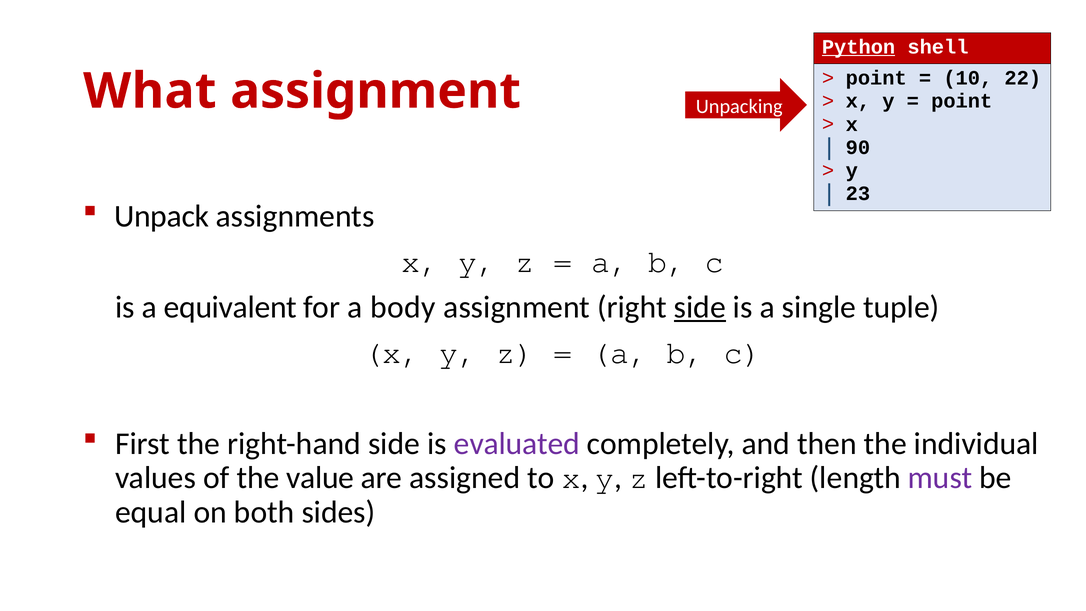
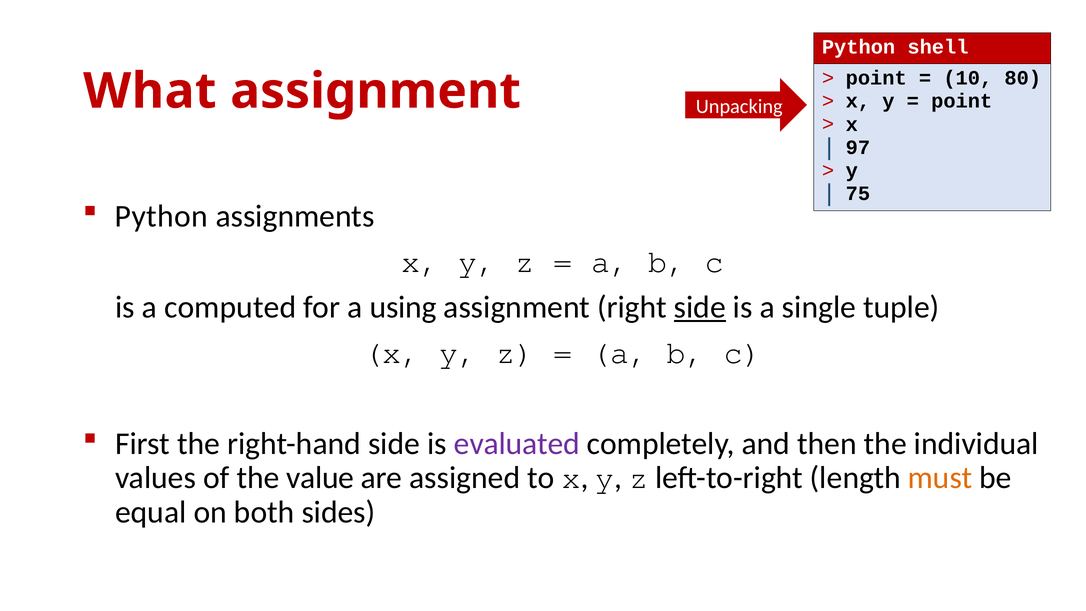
Python underline: present -> none (859, 47)
22: 22 -> 80 (1023, 78)
90: 90 -> 97 (858, 147)
23: 23 -> 75 (858, 194)
Unpack: Unpack -> Python (161, 216)
equivalent: equivalent -> computed (230, 307)
body: body -> using (403, 307)
must colour: purple -> orange (940, 478)
